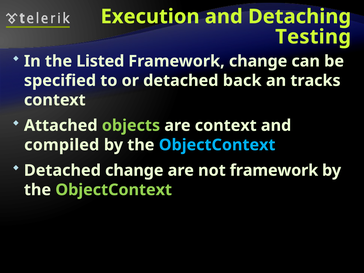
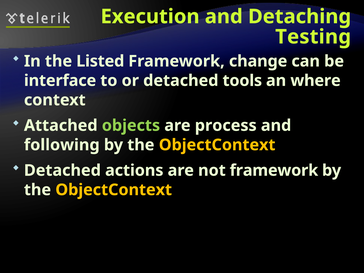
specified: specified -> interface (60, 81)
back: back -> tools (242, 81)
tracks: tracks -> where (316, 81)
are context: context -> process (226, 126)
compiled: compiled -> following (62, 145)
ObjectContext colour: light blue -> yellow (217, 145)
Detached change: change -> actions (134, 170)
ObjectContext colour: light green -> yellow (114, 190)
